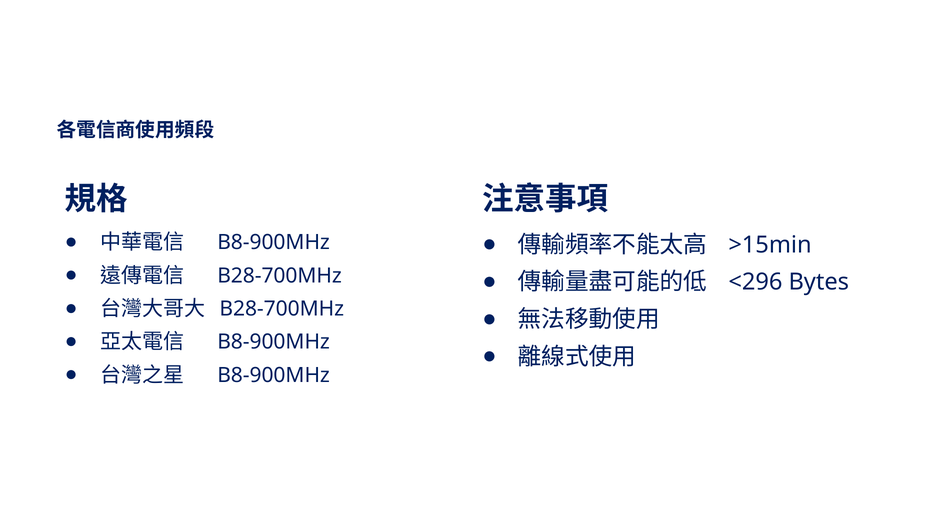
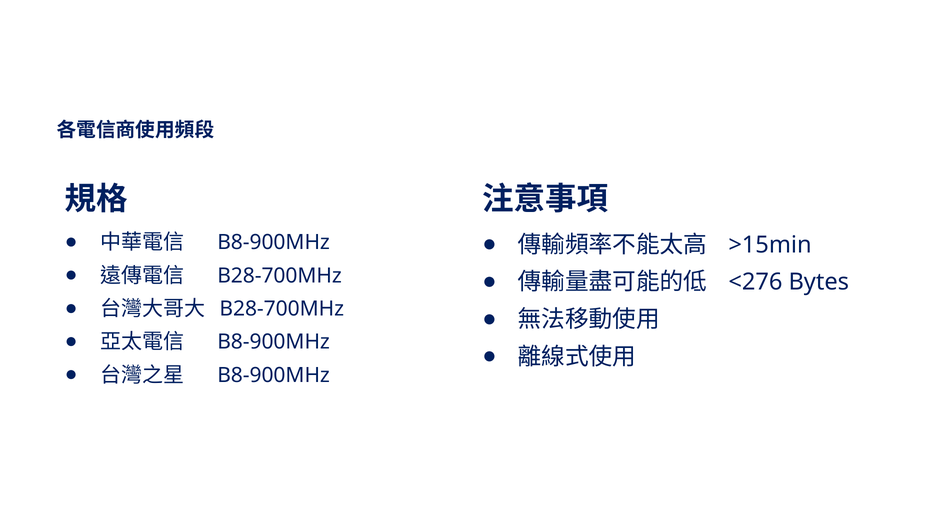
<296: <296 -> <276 (755, 282)
